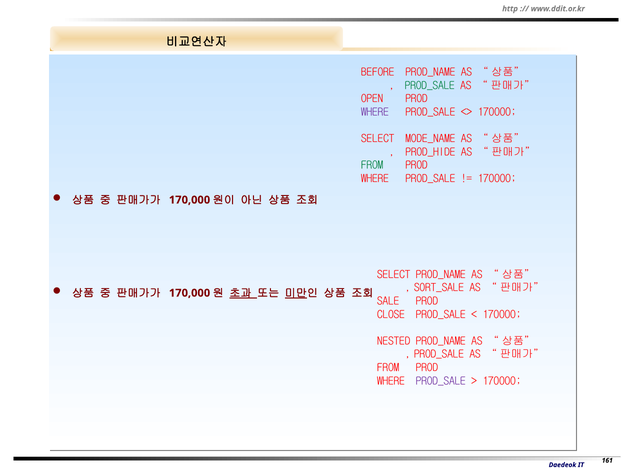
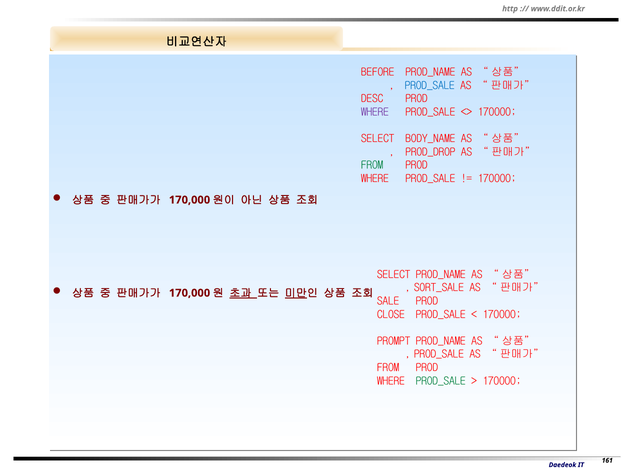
PROD_SALE colour: green -> blue (430, 85)
OPEN: OPEN -> DESC (372, 99)
MODE_NAME: MODE_NAME -> BODY_NAME (430, 139)
PROD_HIDE: PROD_HIDE -> PROD_DROP (430, 152)
NESTED: NESTED -> PROMPT (394, 341)
PROD_SALE colour: purple -> green (441, 381)
